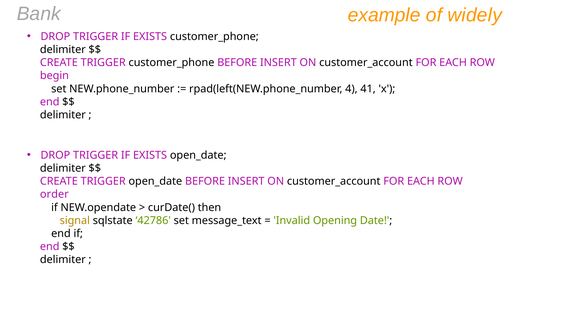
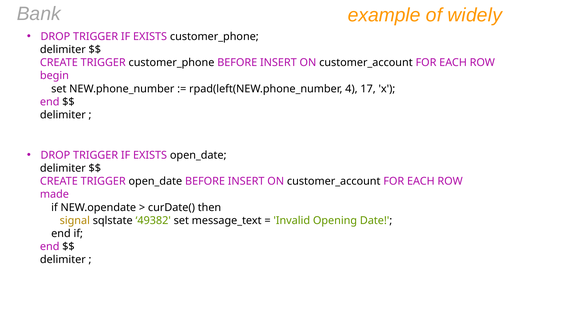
41: 41 -> 17 (368, 89)
order: order -> made (54, 194)
42786: 42786 -> 49382 (153, 220)
